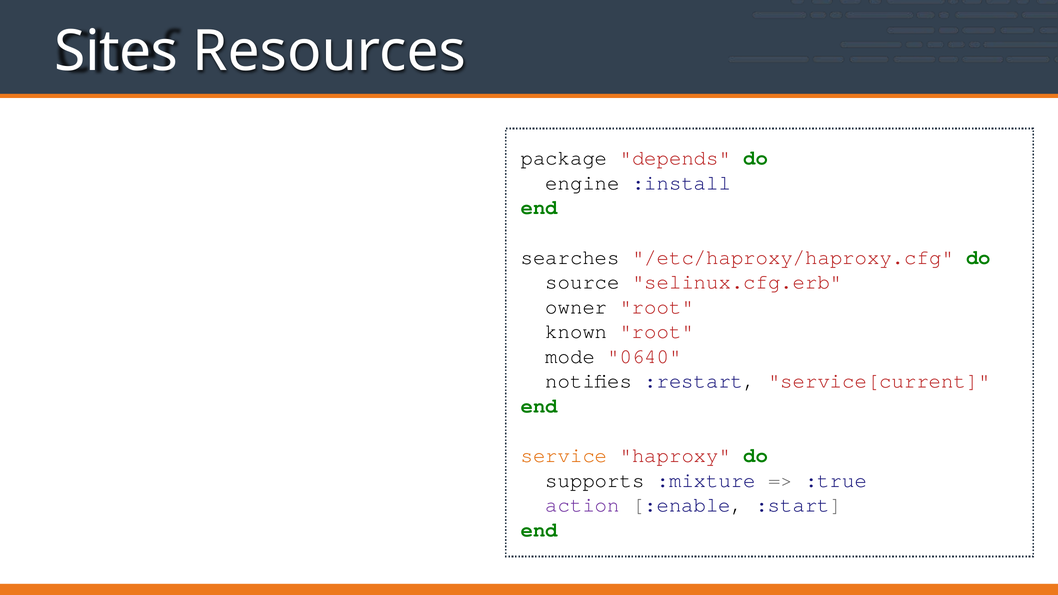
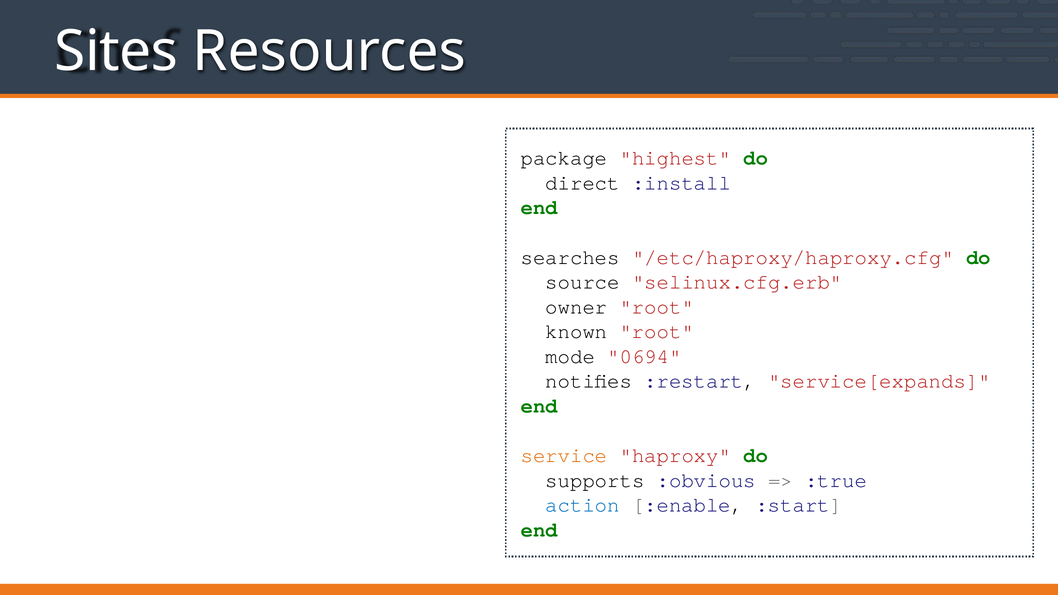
depends: depends -> highest (675, 158)
engine: engine -> direct (583, 183)
0640: 0640 -> 0694 (644, 356)
service[current: service[current -> service[expands (879, 381)
:mixture: :mixture -> :obvious (706, 480)
action colour: purple -> blue (583, 505)
